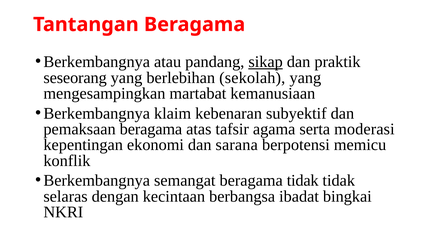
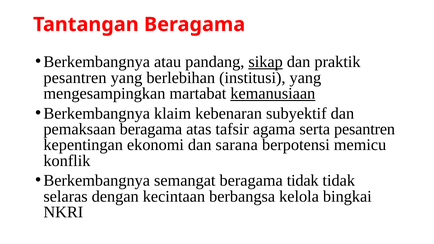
seseorang: seseorang -> pesantren (75, 78)
sekolah: sekolah -> institusi (252, 78)
kemanusiaan underline: none -> present (273, 94)
serta moderasi: moderasi -> pesantren (365, 129)
ibadat: ibadat -> kelola (299, 197)
